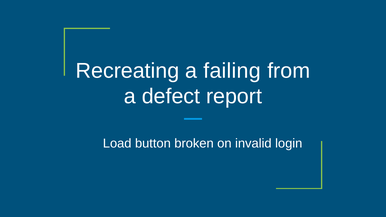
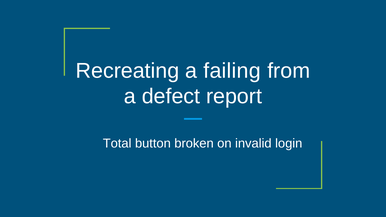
Load: Load -> Total (117, 144)
